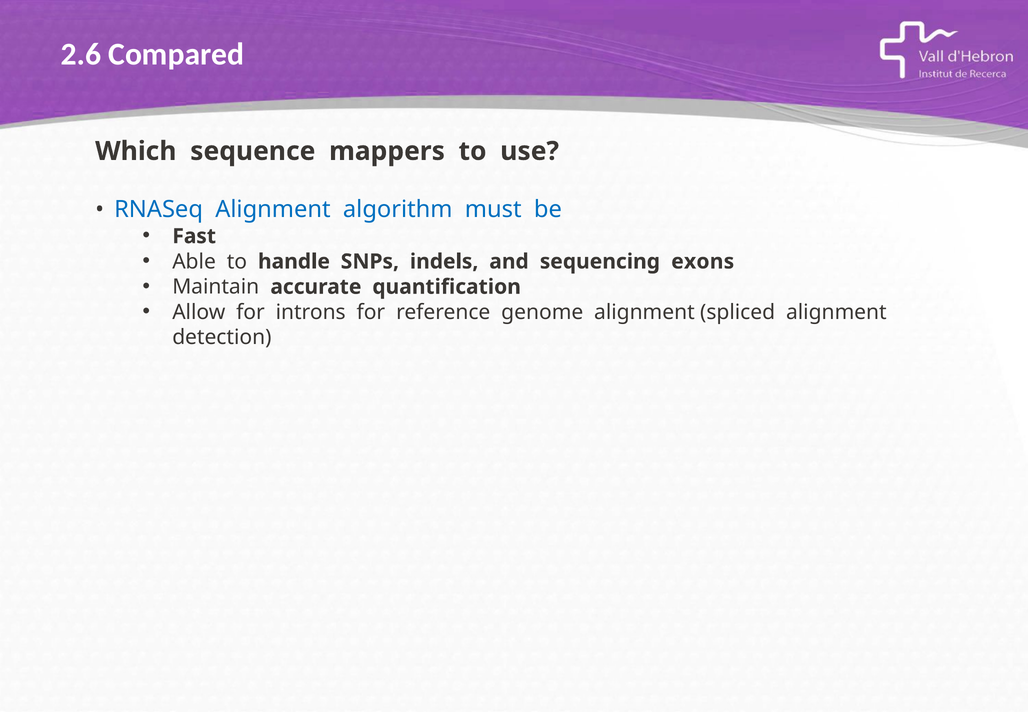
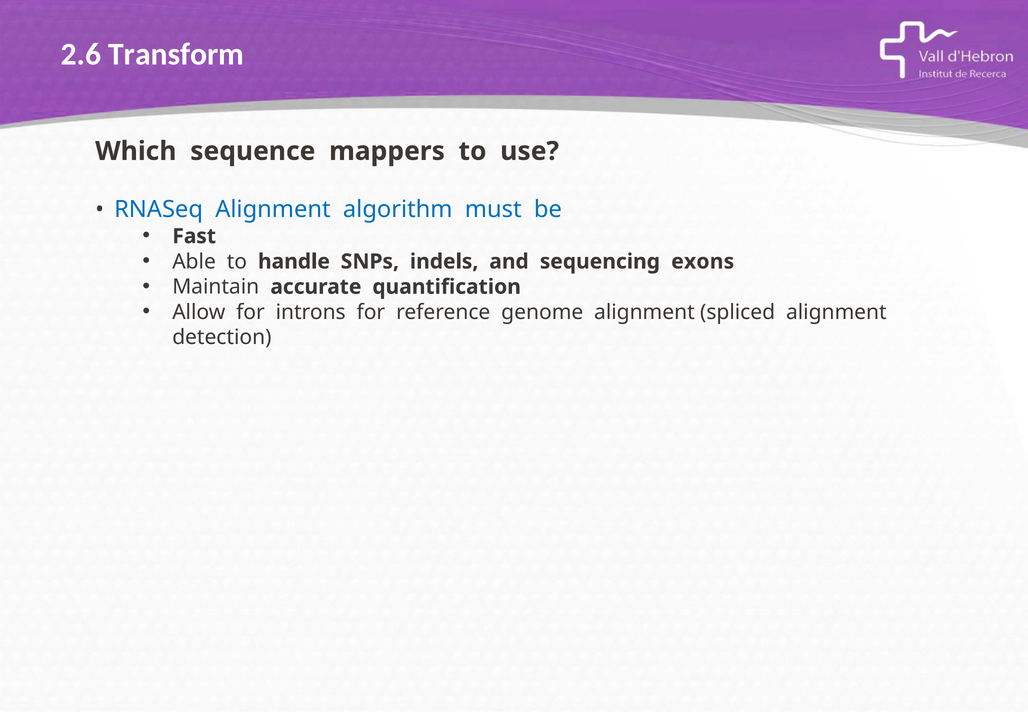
Compared: Compared -> Transform (176, 54)
